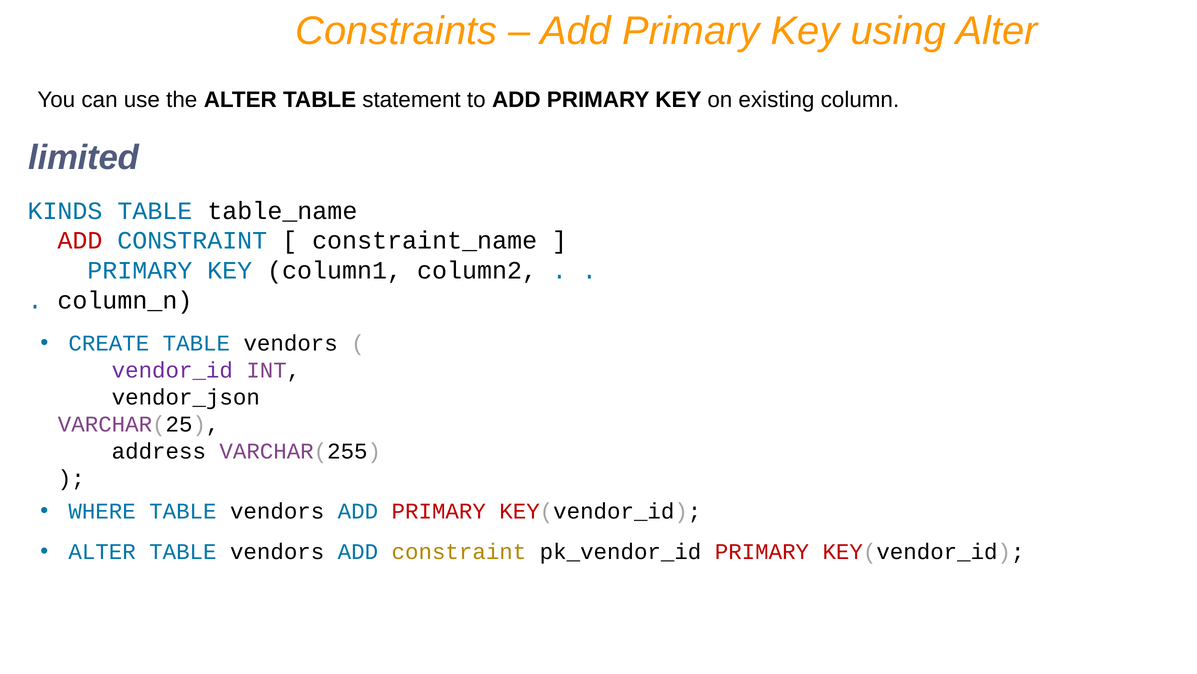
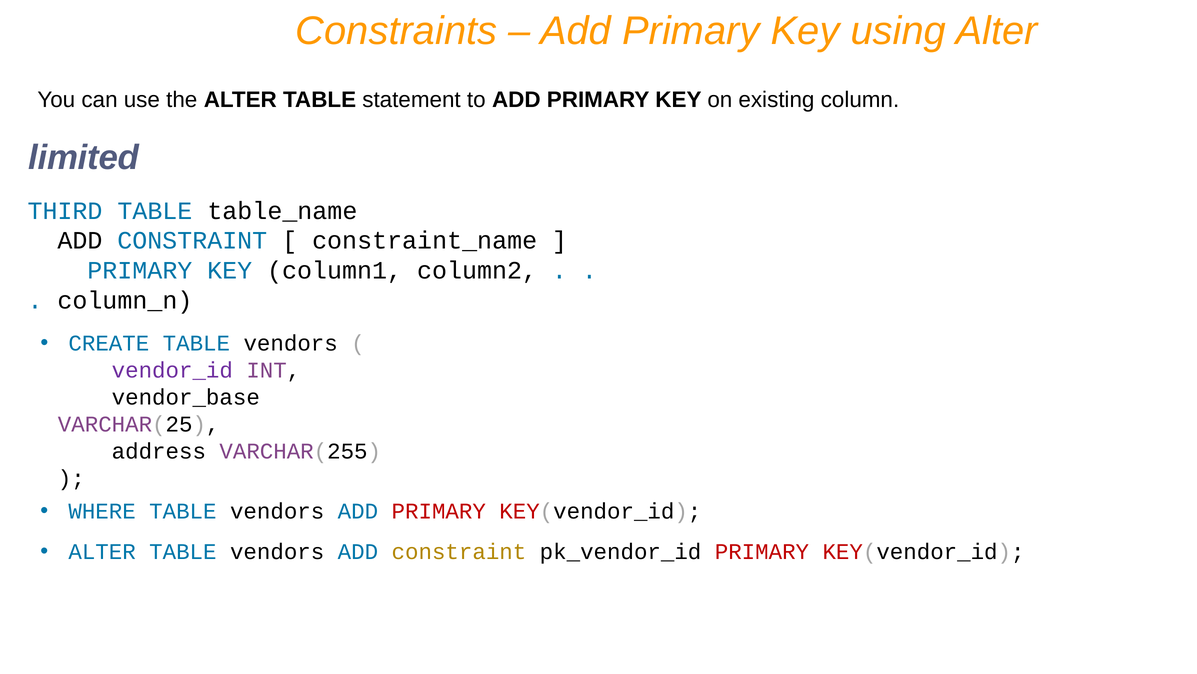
KINDS: KINDS -> THIRD (65, 211)
ADD colour: red -> black (80, 240)
vendor_json: vendor_json -> vendor_base (186, 397)
